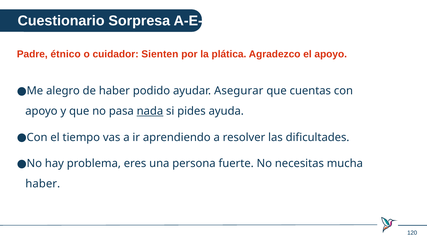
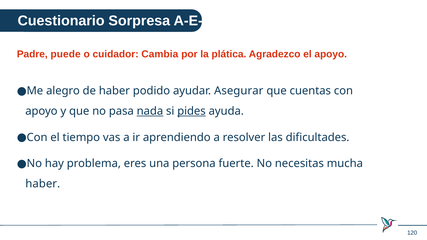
étnico: étnico -> puede (66, 54)
Sienten: Sienten -> Cambia (160, 54)
pides underline: none -> present (191, 111)
